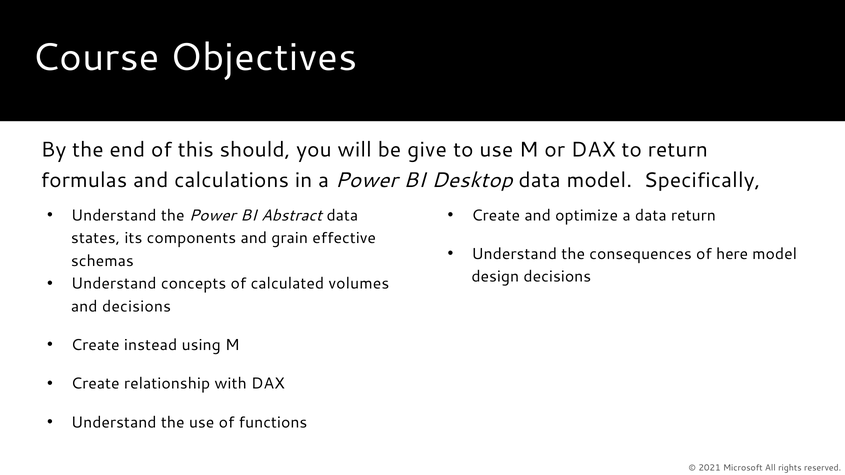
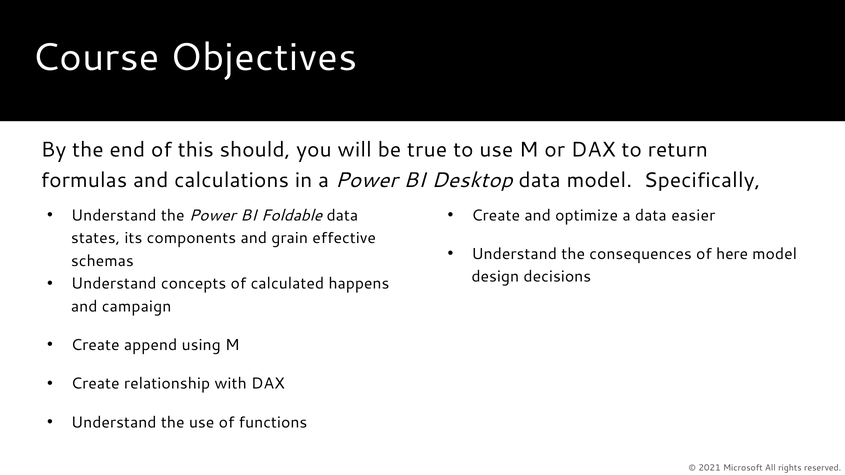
give: give -> true (427, 150)
Abstract: Abstract -> Foldable (292, 215)
data return: return -> easier (693, 215)
volumes: volumes -> happens (359, 284)
and decisions: decisions -> campaign (137, 307)
instead: instead -> append (151, 345)
